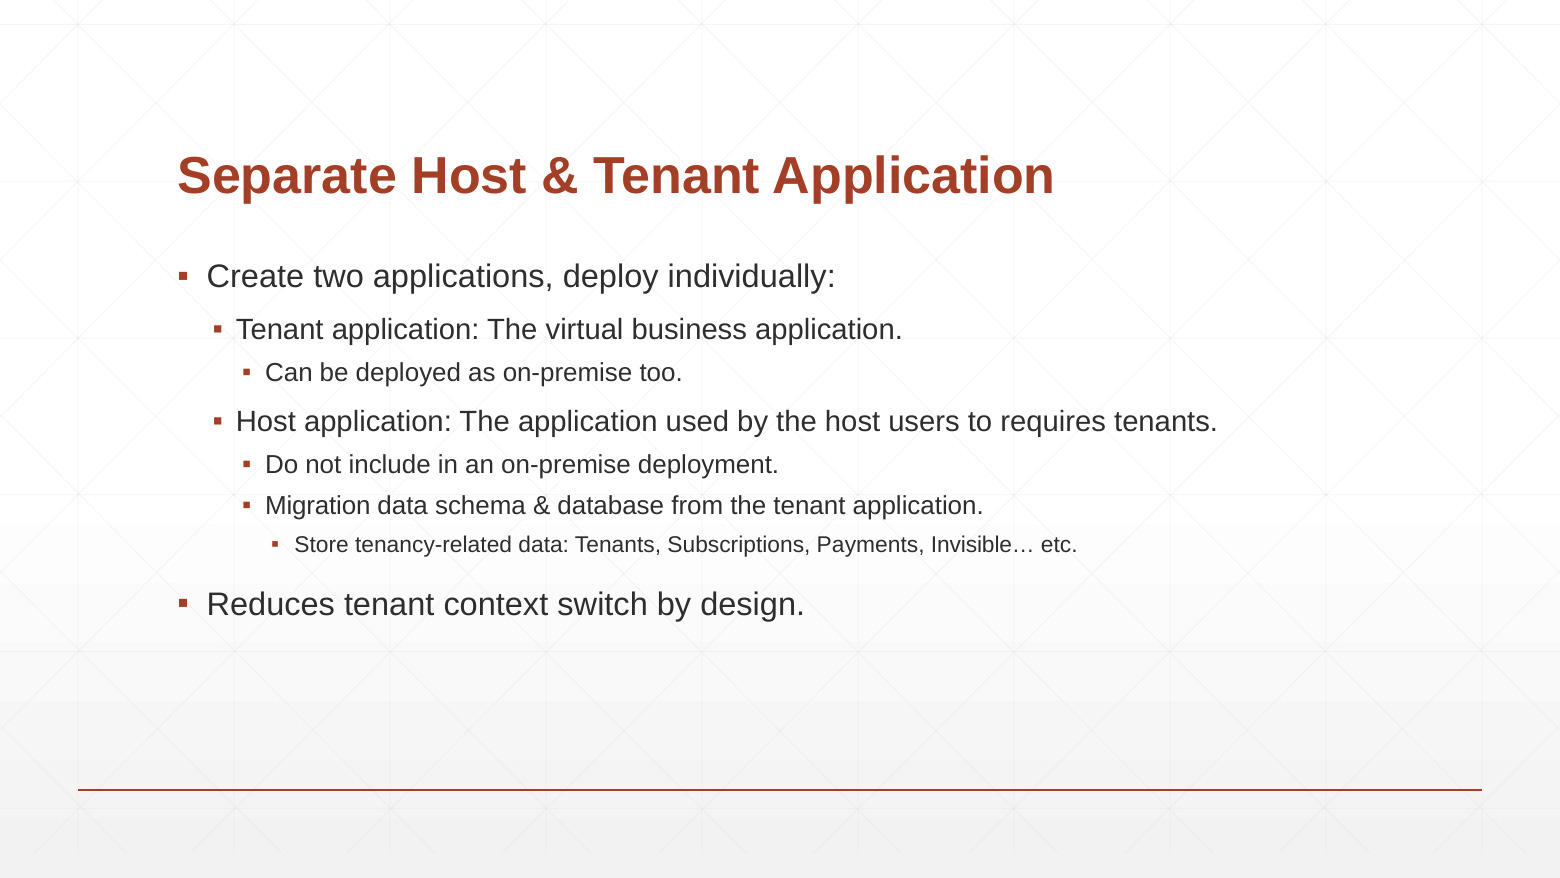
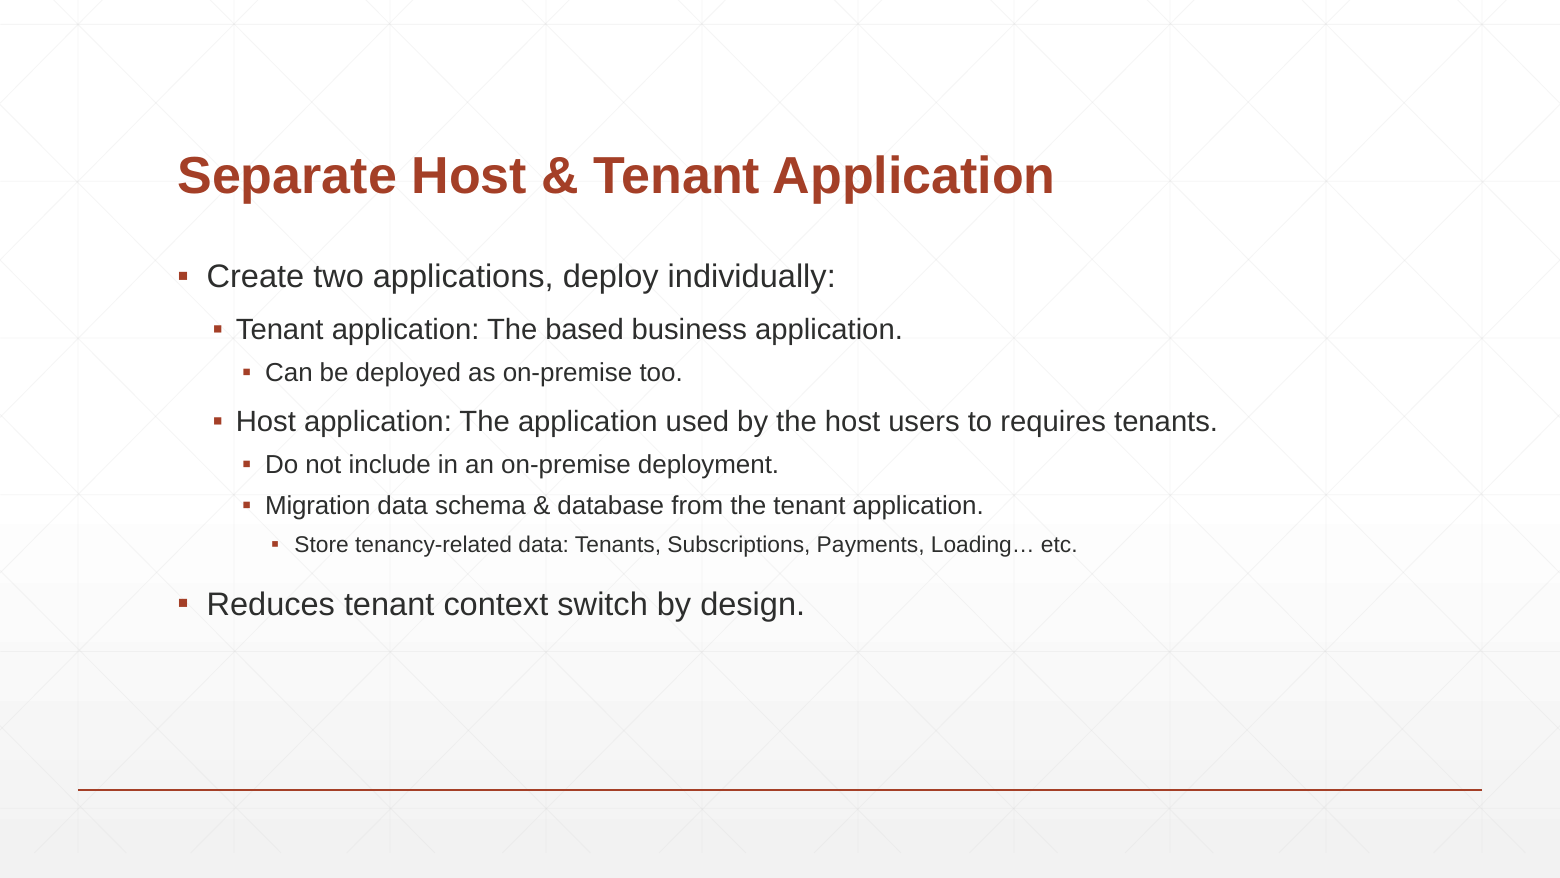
virtual: virtual -> based (585, 330)
Invisible…: Invisible… -> Loading… (983, 545)
